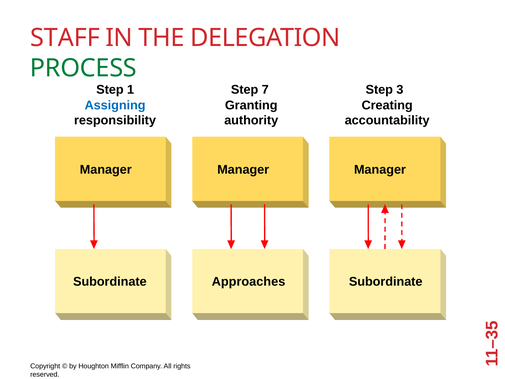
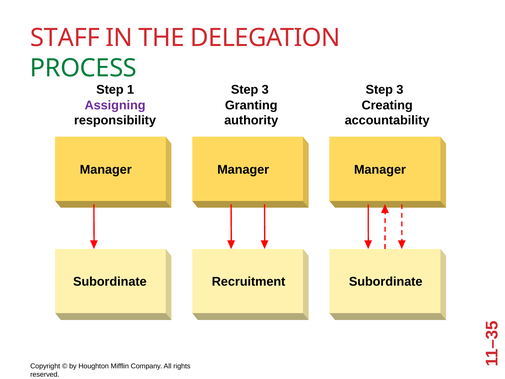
7: 7 -> 3 (265, 90)
Assigning colour: blue -> purple (115, 105)
Approaches: Approaches -> Recruitment (249, 281)
